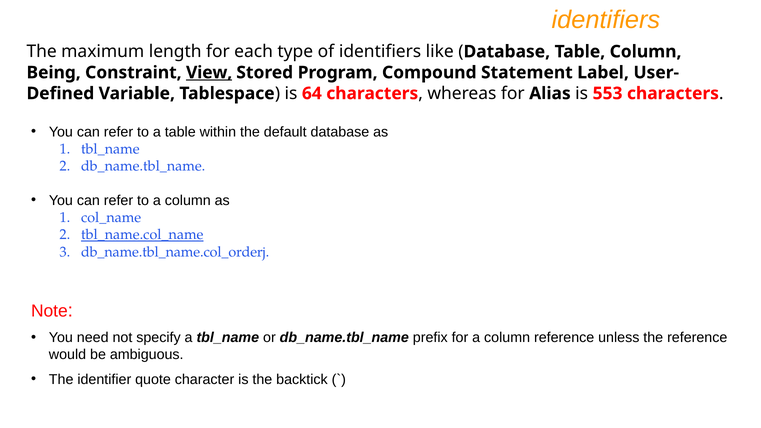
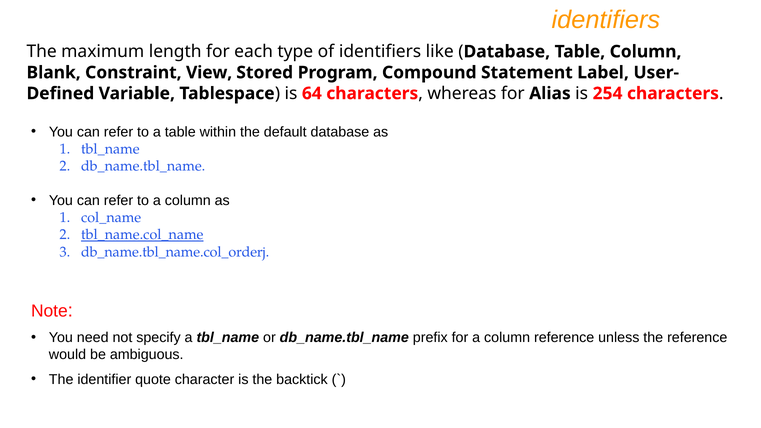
Being: Being -> Blank (54, 73)
View underline: present -> none (209, 73)
553: 553 -> 254 (608, 93)
